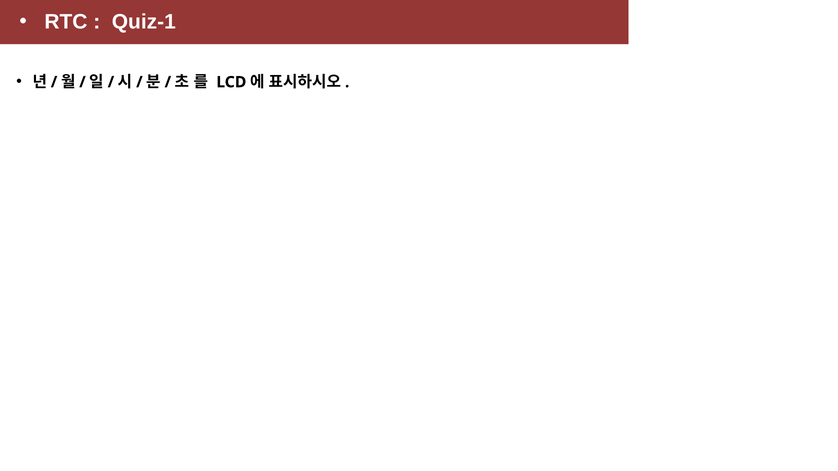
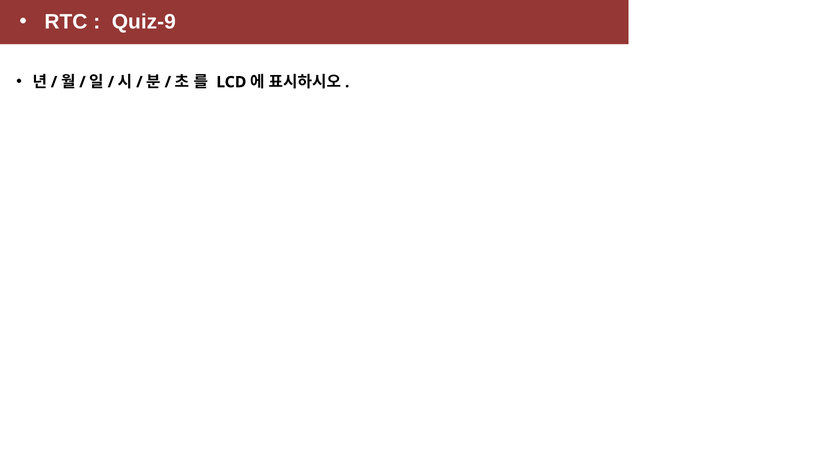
Quiz-1: Quiz-1 -> Quiz-9 (144, 22)
